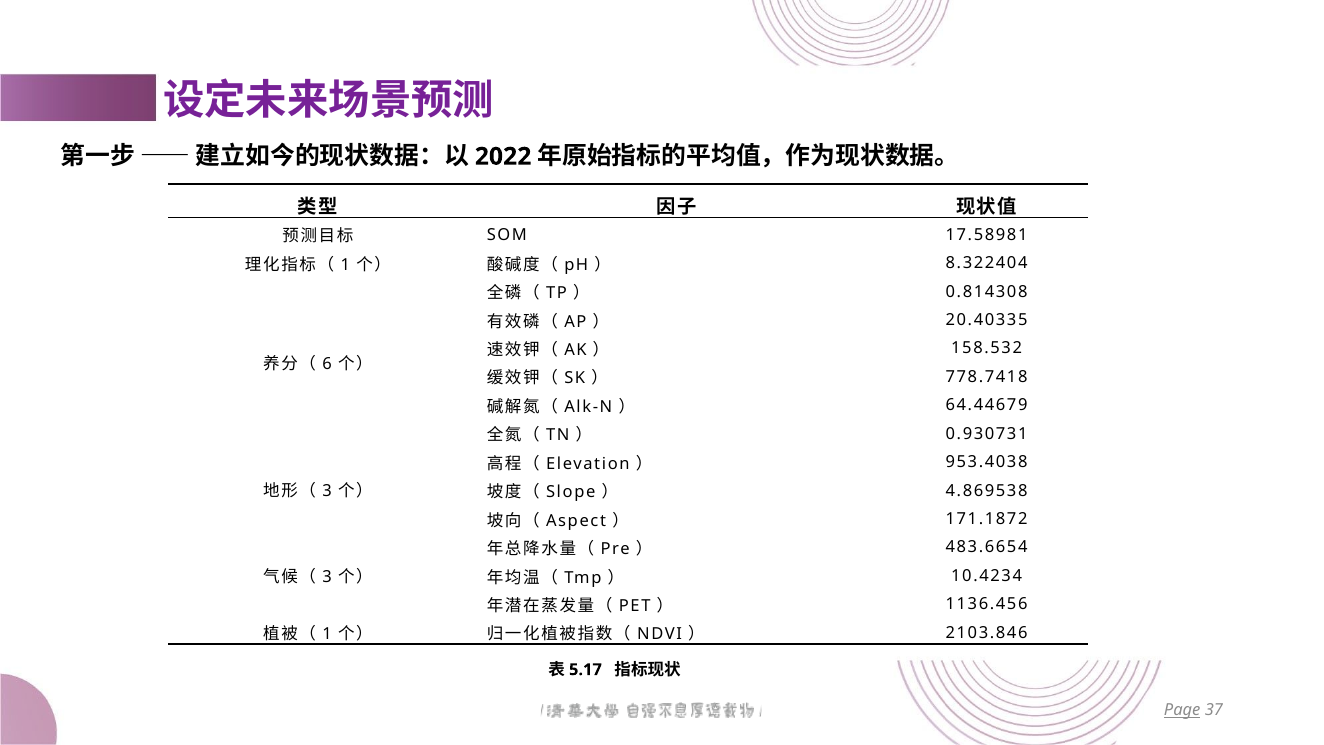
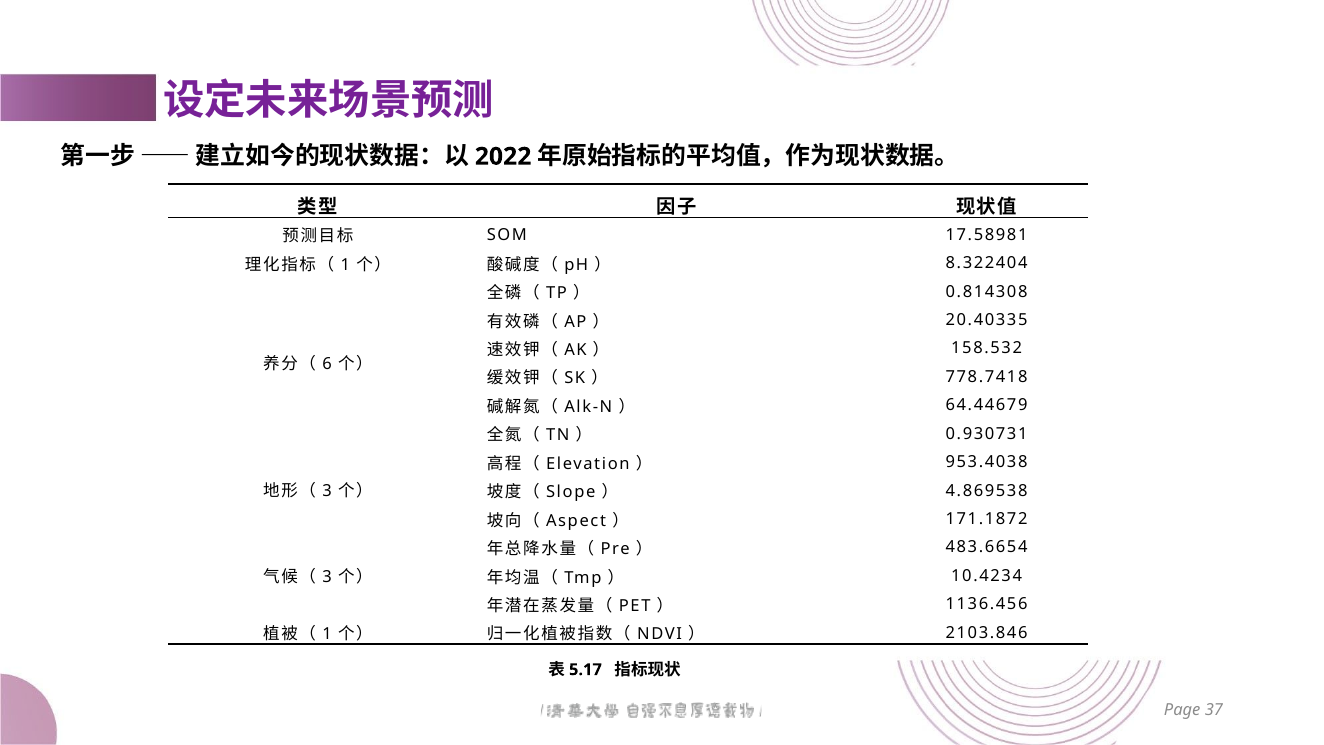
Page underline: present -> none (1182, 710)
